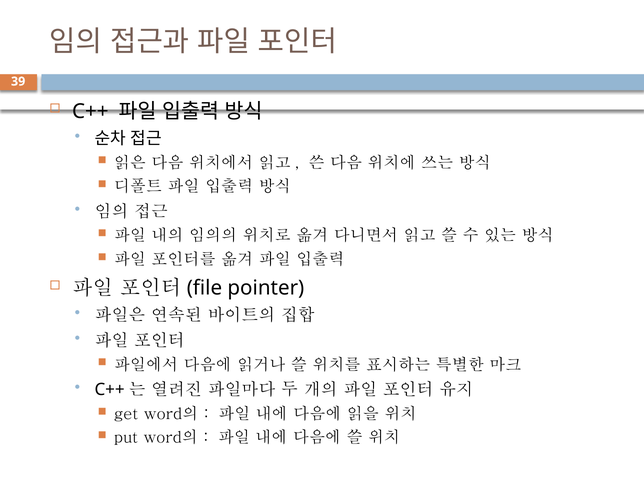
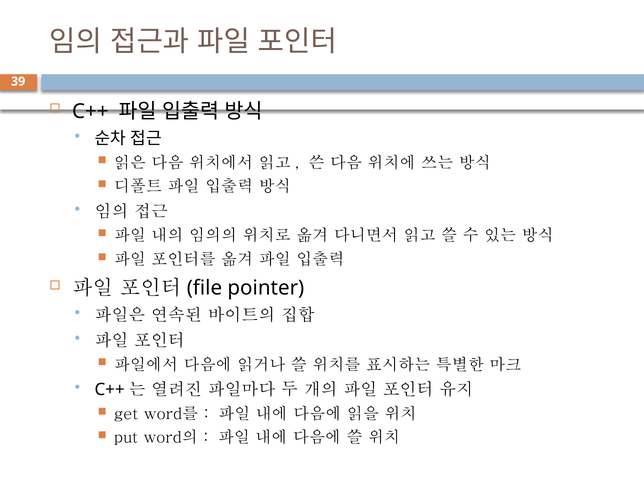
get word의: word의 -> word를 (171, 414)
